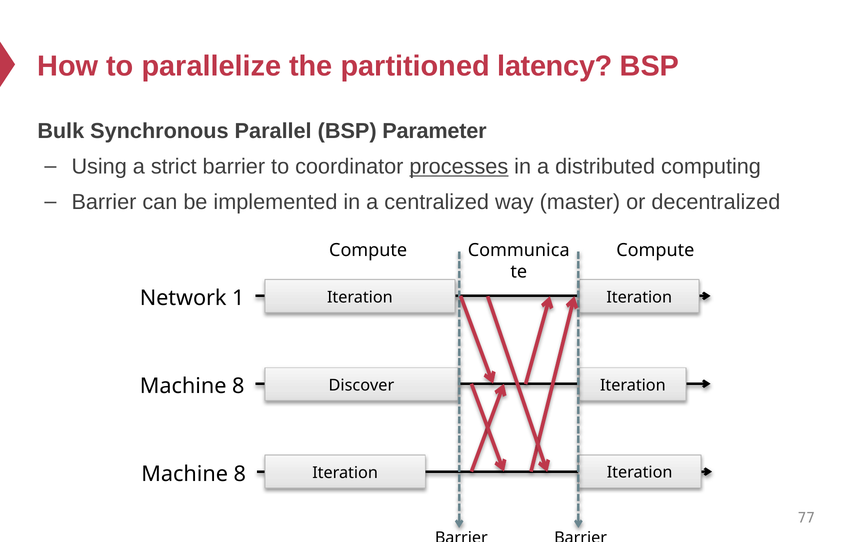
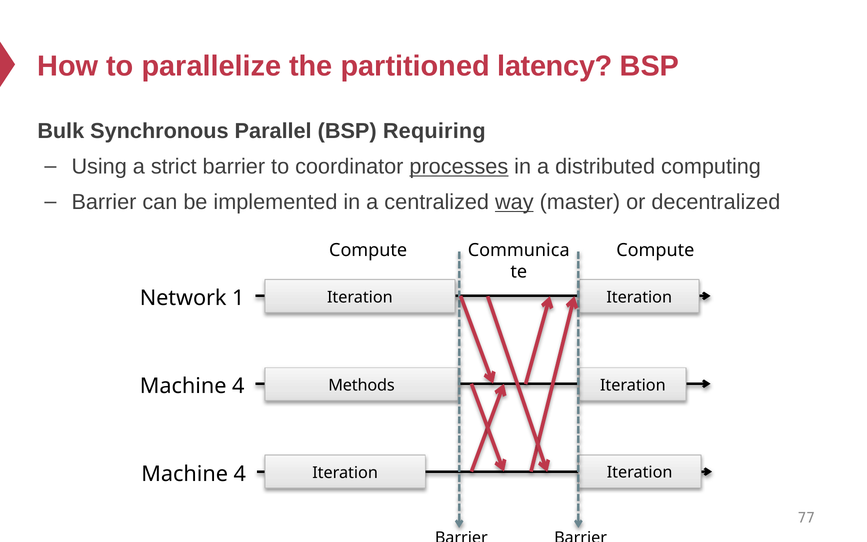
Parameter: Parameter -> Requiring (434, 131)
way underline: none -> present (514, 202)
8: 8 -> 4 (238, 386)
Discover: Discover -> Methods (362, 385)
8: 8 -> 4 (240, 474)
